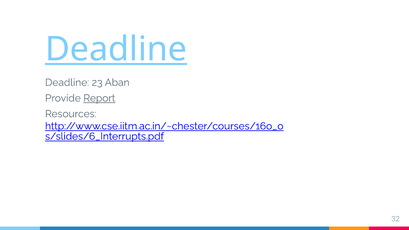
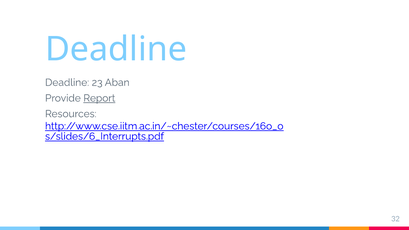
Deadline underline: present -> none (116, 49)
